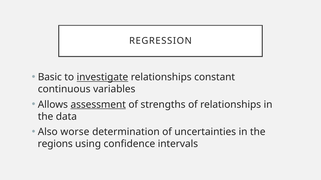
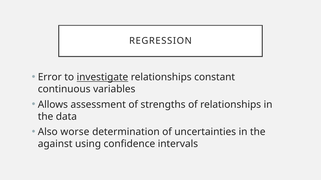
Basic: Basic -> Error (50, 77)
assessment underline: present -> none (98, 105)
regions: regions -> against (55, 144)
